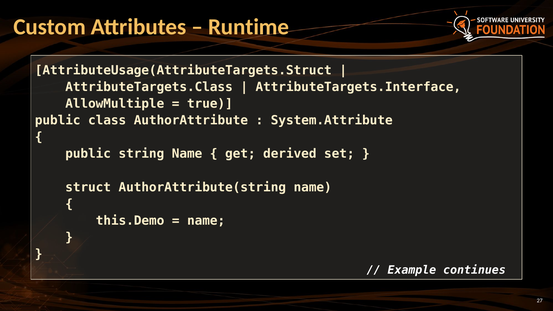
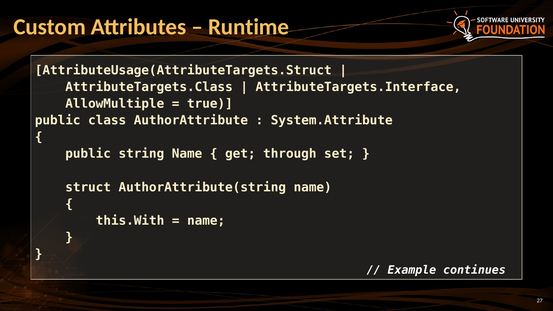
derived: derived -> through (290, 154)
this.Demo: this.Demo -> this.With (130, 221)
